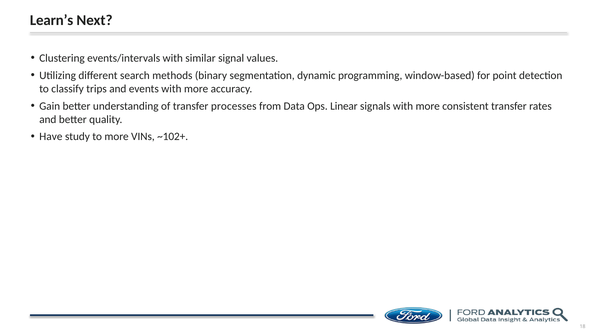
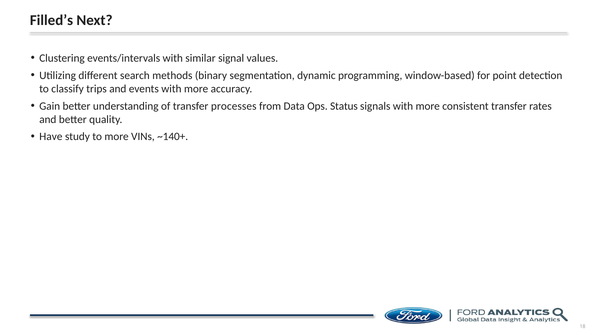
Learn’s: Learn’s -> Filled’s (51, 20)
Linear: Linear -> Status (344, 106)
~102+: ~102+ -> ~140+ (173, 137)
